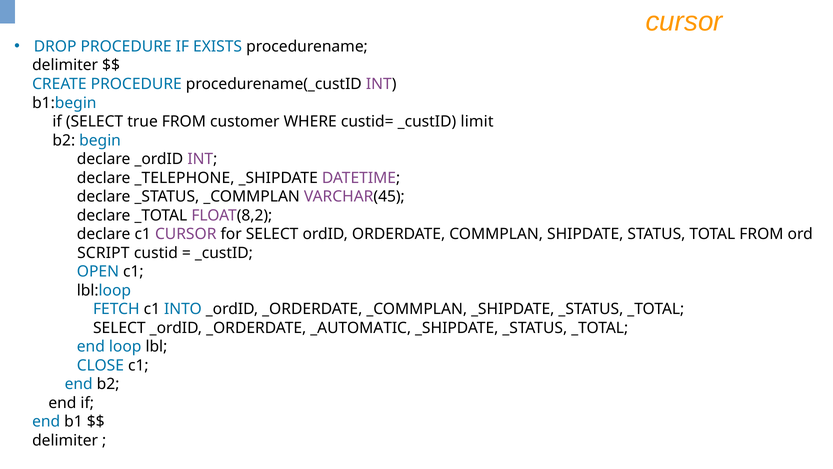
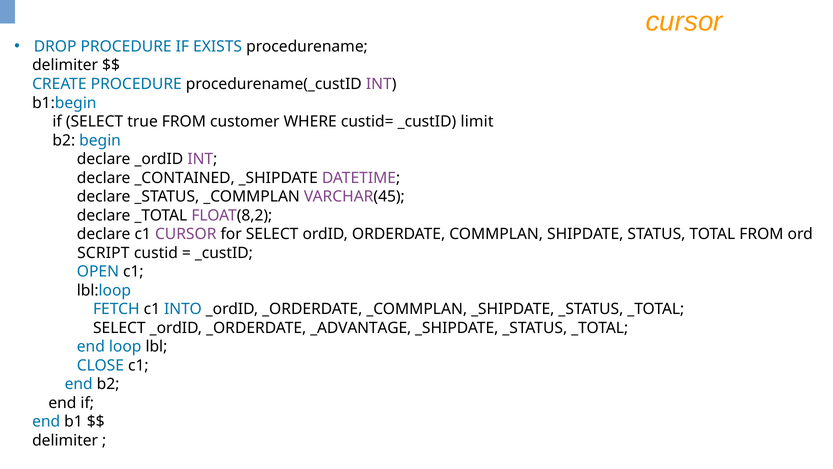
_TELEPHONE: _TELEPHONE -> _CONTAINED (185, 178)
_AUTOMATIC: _AUTOMATIC -> _ADVANTAGE (361, 328)
